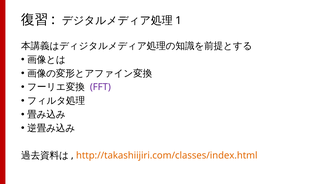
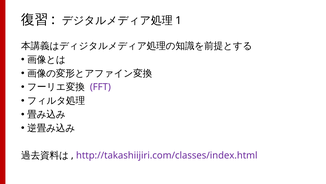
http://takashiijiri.com/classes/index.html colour: orange -> purple (167, 155)
